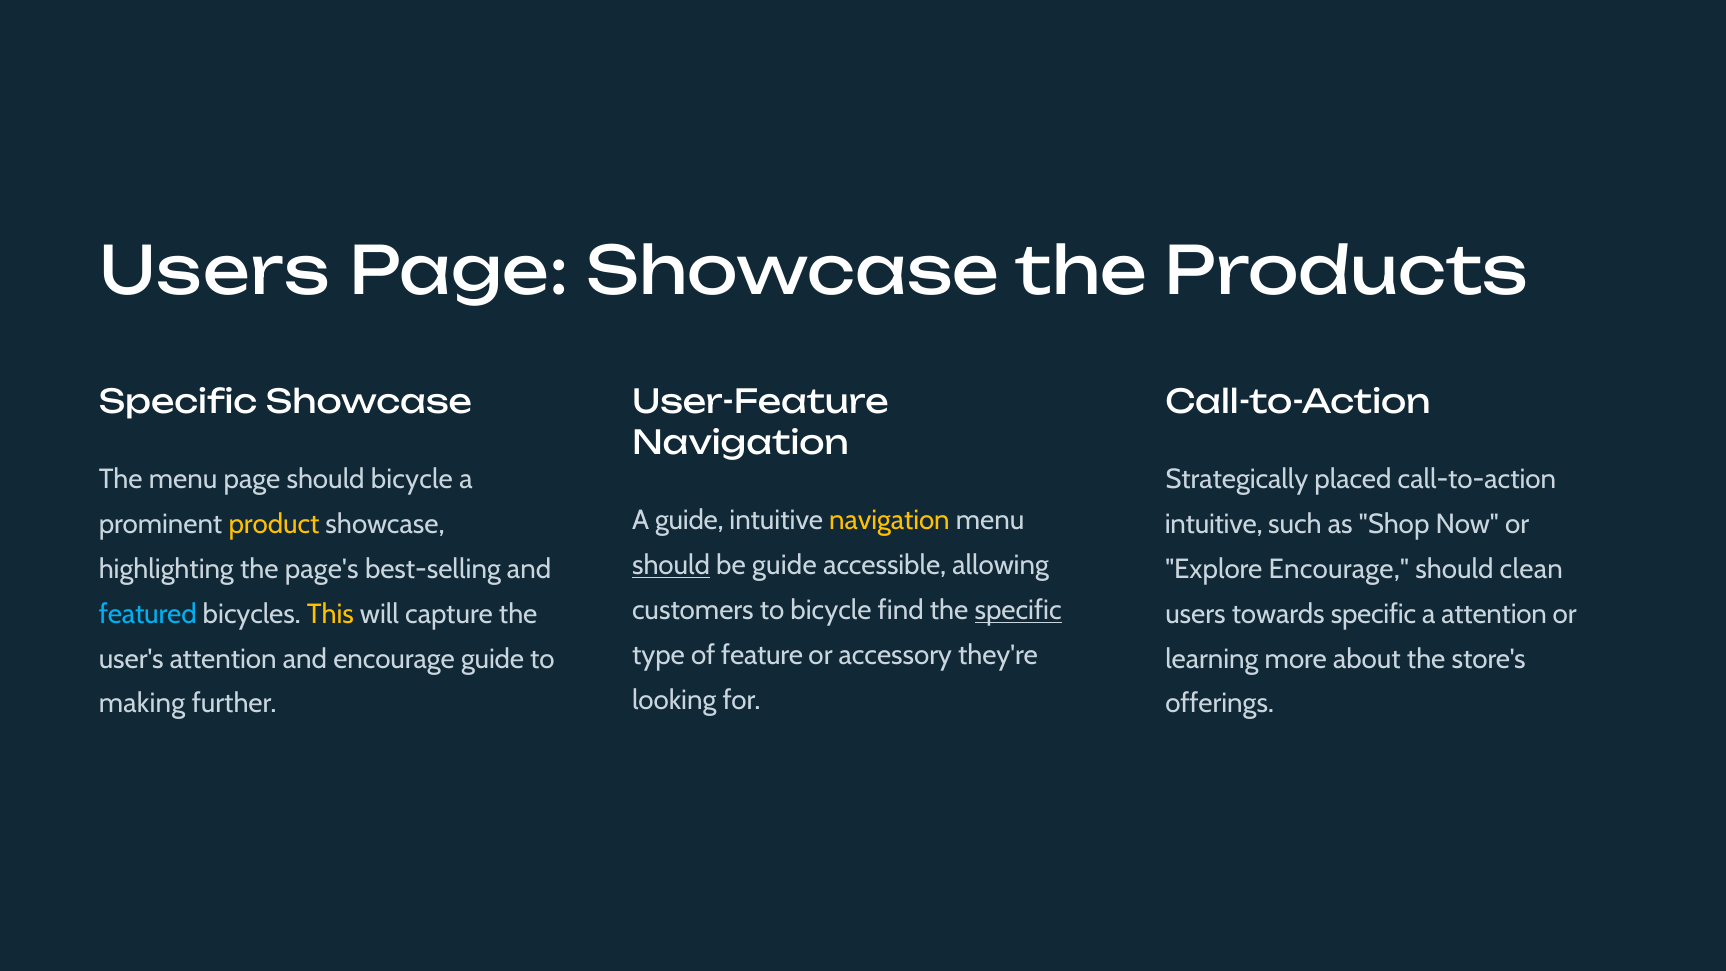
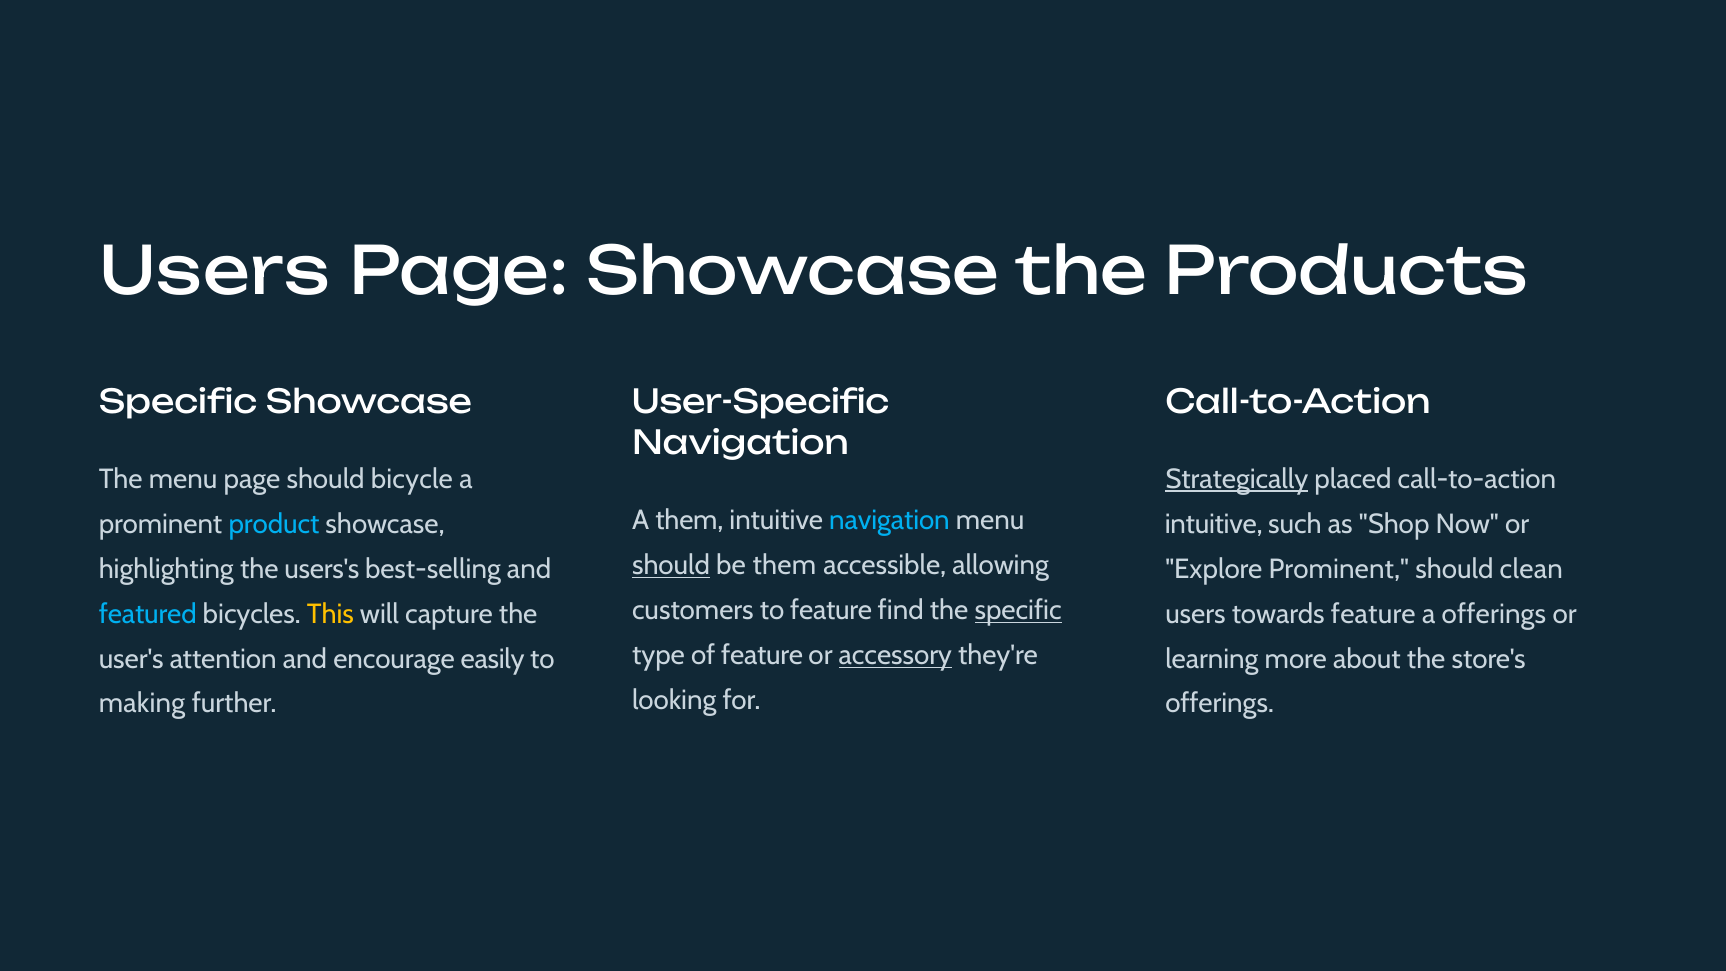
User-Feature: User-Feature -> User-Specific (760, 403)
Strategically underline: none -> present (1237, 479)
A guide: guide -> them (689, 521)
navigation colour: yellow -> light blue (889, 521)
product colour: yellow -> light blue (274, 524)
be guide: guide -> them (784, 565)
page's: page's -> users's (322, 569)
Explore Encourage: Encourage -> Prominent (1339, 569)
to bicycle: bicycle -> feature (831, 610)
towards specific: specific -> feature (1373, 614)
a attention: attention -> offerings (1494, 614)
accessory underline: none -> present (895, 655)
encourage guide: guide -> easily (493, 659)
